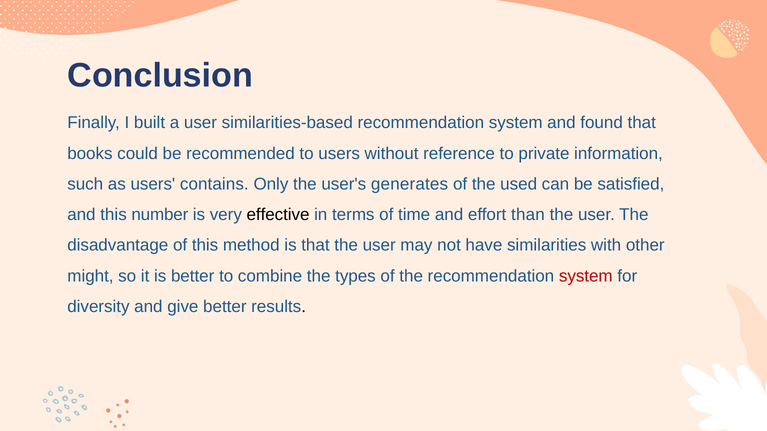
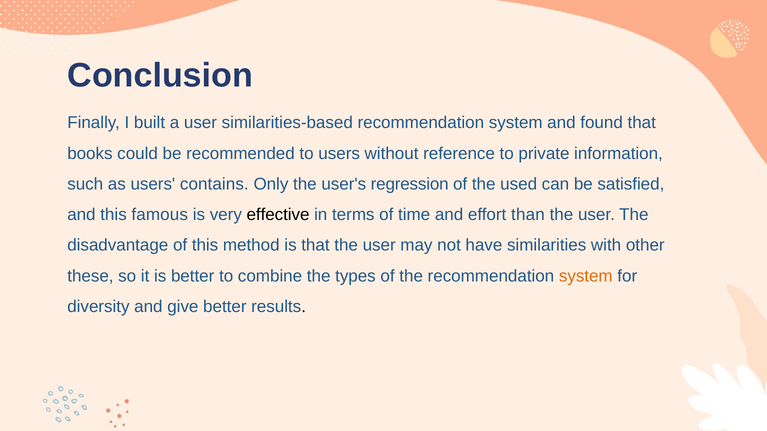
generates: generates -> regression (410, 184)
number: number -> famous (160, 215)
might: might -> these (90, 276)
system colour: red -> orange (586, 276)
